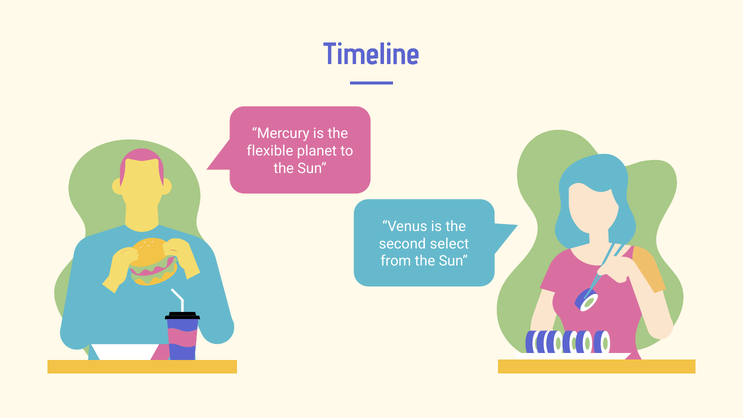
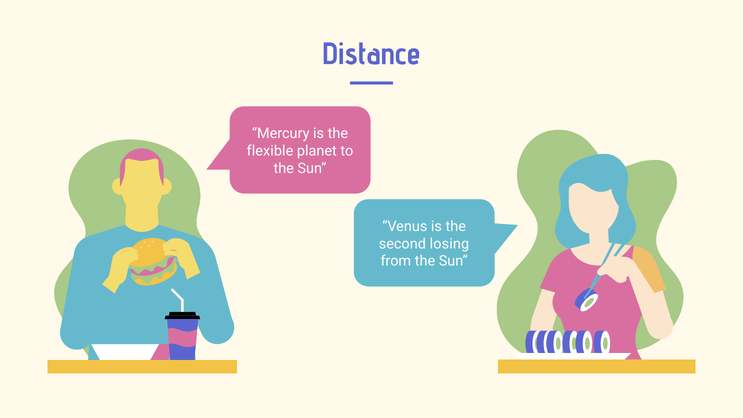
Timeline: Timeline -> Distance (371, 54)
select: select -> losing (449, 244)
